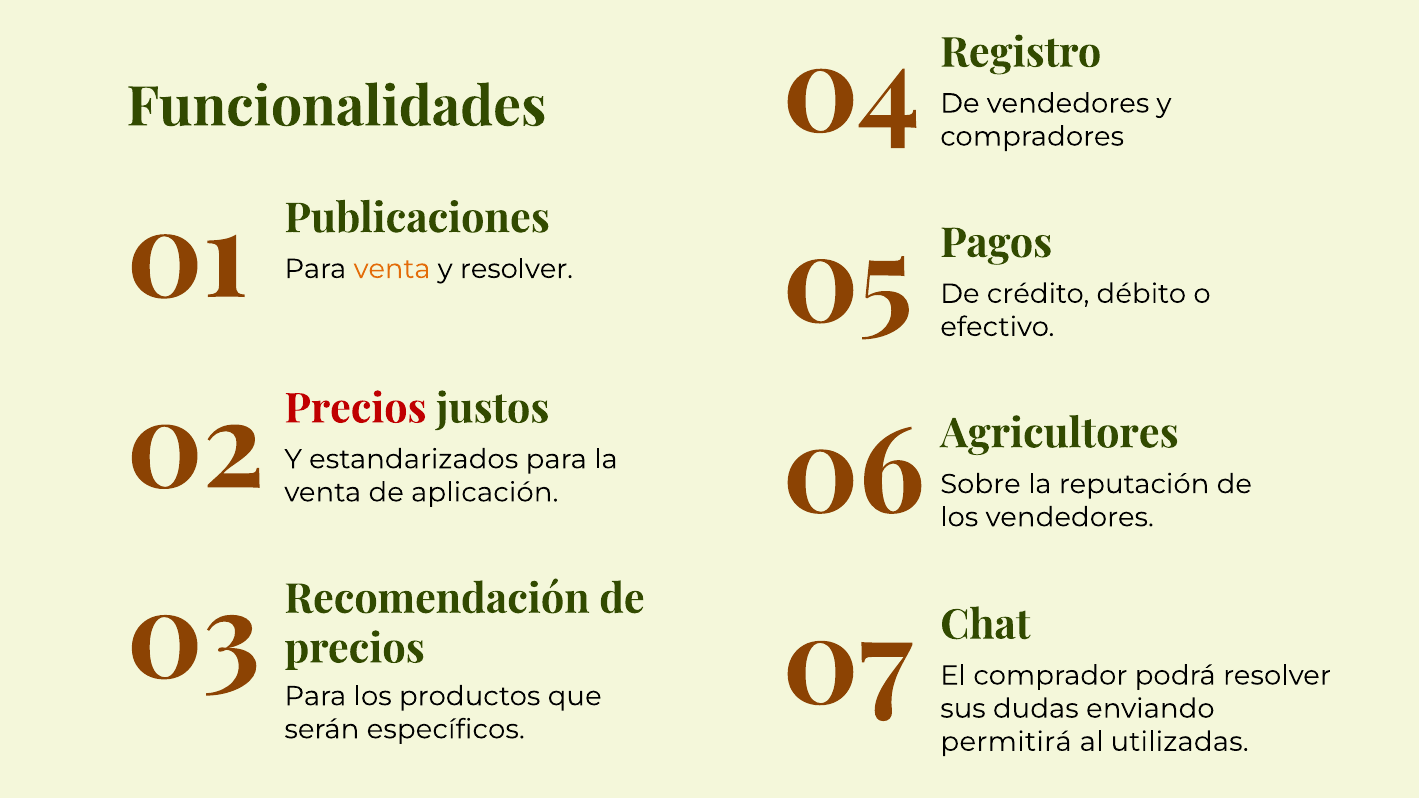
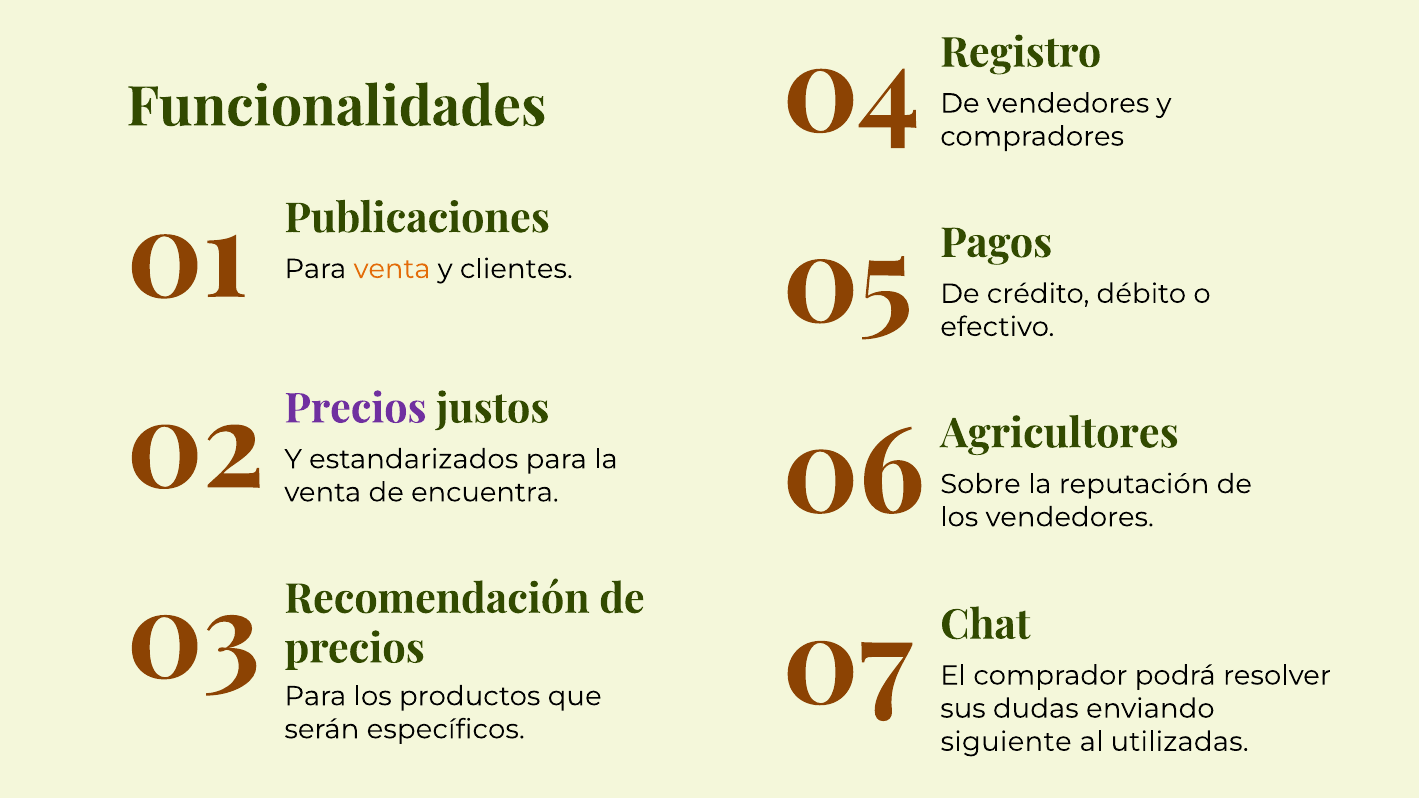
y resolver: resolver -> clientes (516, 269)
Precios colour: red -> purple (356, 409)
aplicación: aplicación -> encuentra (485, 493)
permitirá: permitirá -> siguiente (1006, 742)
